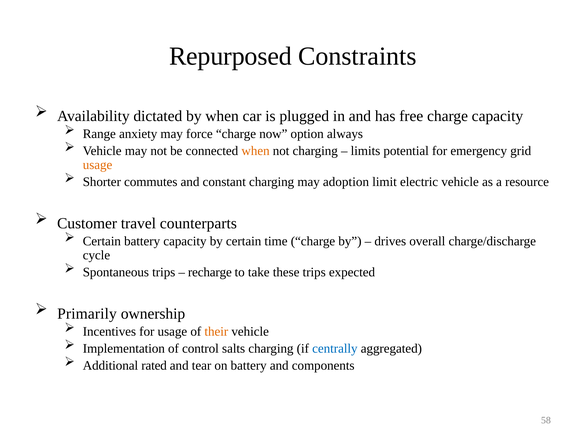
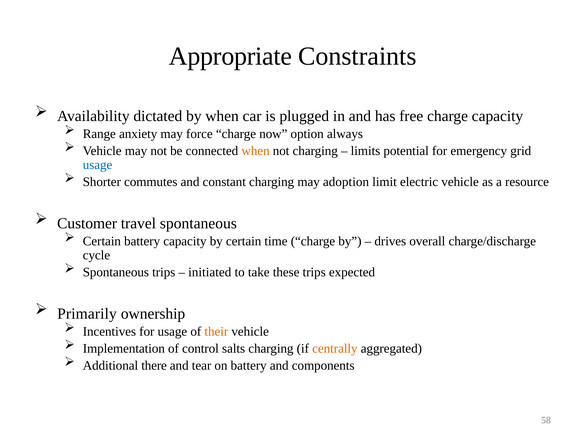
Repurposed: Repurposed -> Appropriate (230, 56)
usage colour: orange -> blue (98, 165)
travel counterparts: counterparts -> spontaneous (198, 223)
recharge: recharge -> initiated (210, 272)
centrally colour: blue -> orange (335, 348)
rated: rated -> there (154, 365)
